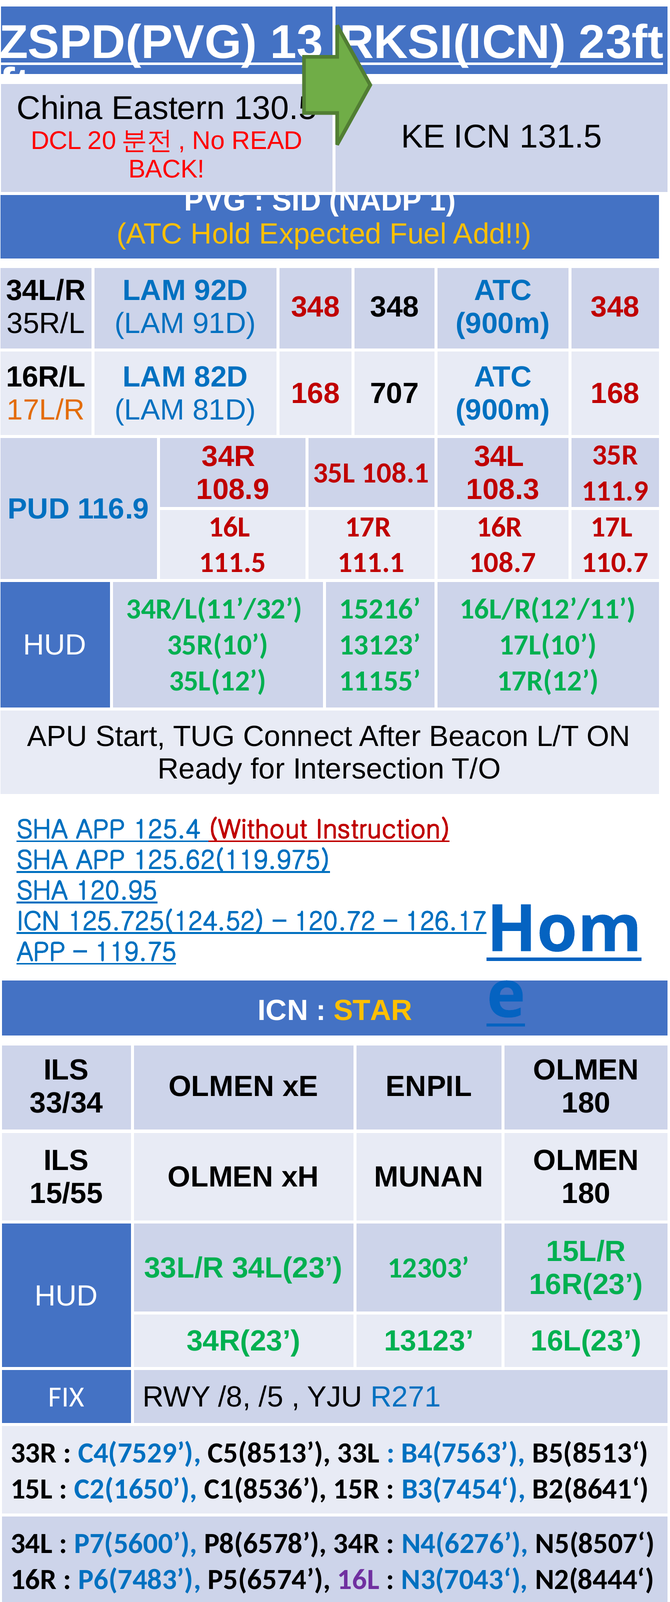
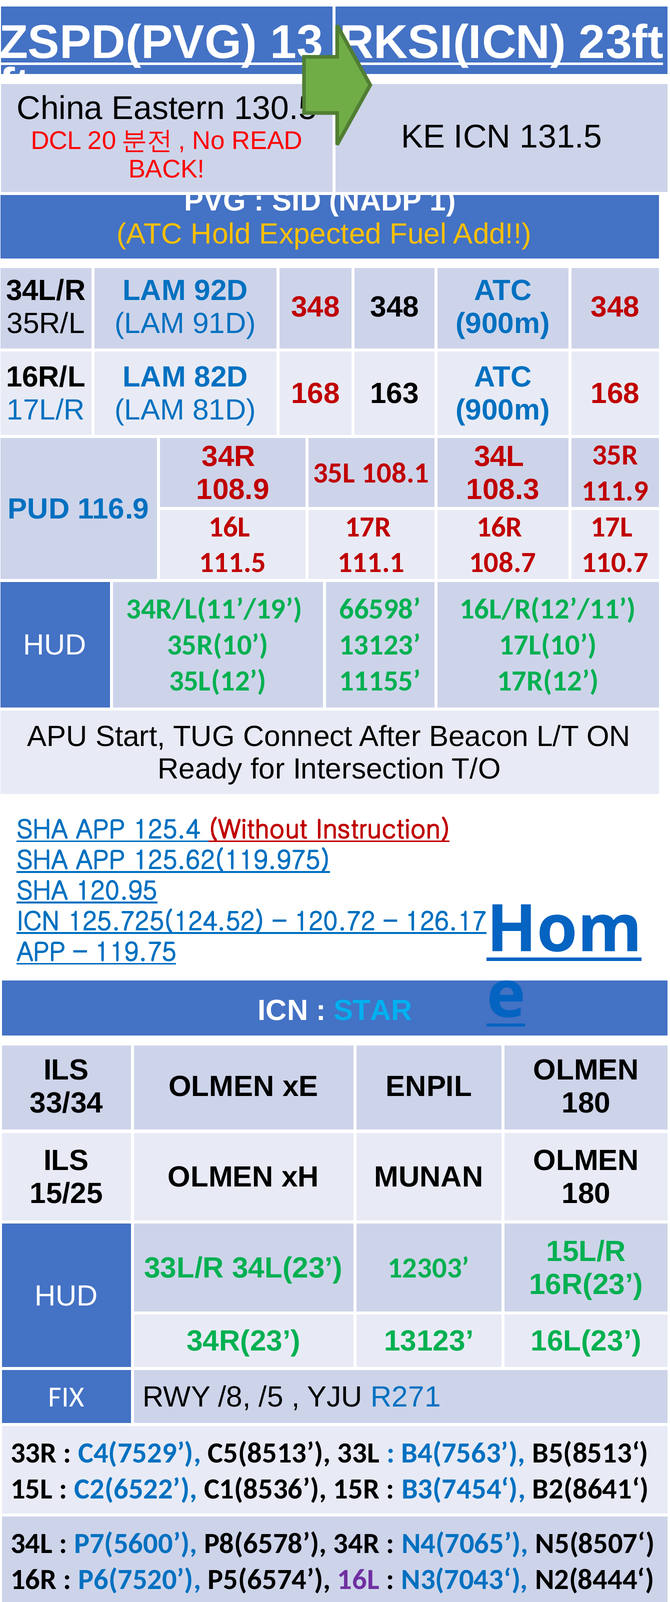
707: 707 -> 163 (395, 394)
17L/R colour: orange -> blue (46, 411)
34R/L(11’/32: 34R/L(11’/32 -> 34R/L(11’/19 (214, 610)
15216: 15216 -> 66598 (380, 610)
STAR colour: yellow -> light blue (373, 1011)
15/55: 15/55 -> 15/25 (66, 1194)
C2(1650: C2(1650 -> C2(6522 (136, 1490)
N4(6276: N4(6276 -> N4(7065 (465, 1545)
P6(7483: P6(7483 -> P6(7520 (140, 1581)
